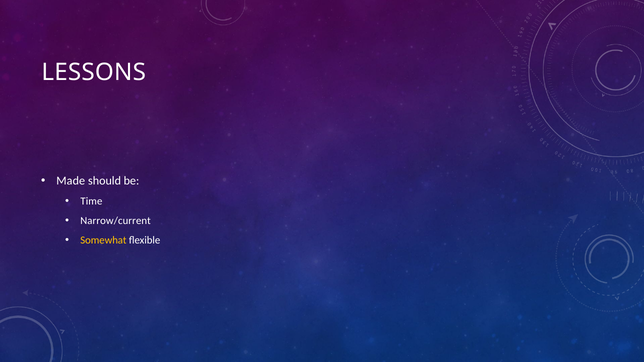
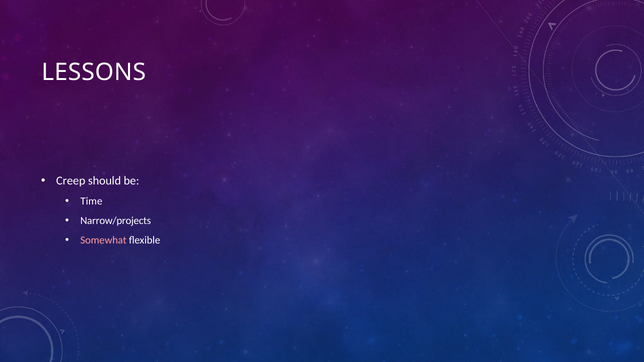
Made: Made -> Creep (71, 181)
Narrow/current: Narrow/current -> Narrow/projects (116, 221)
Somewhat colour: yellow -> pink (103, 240)
